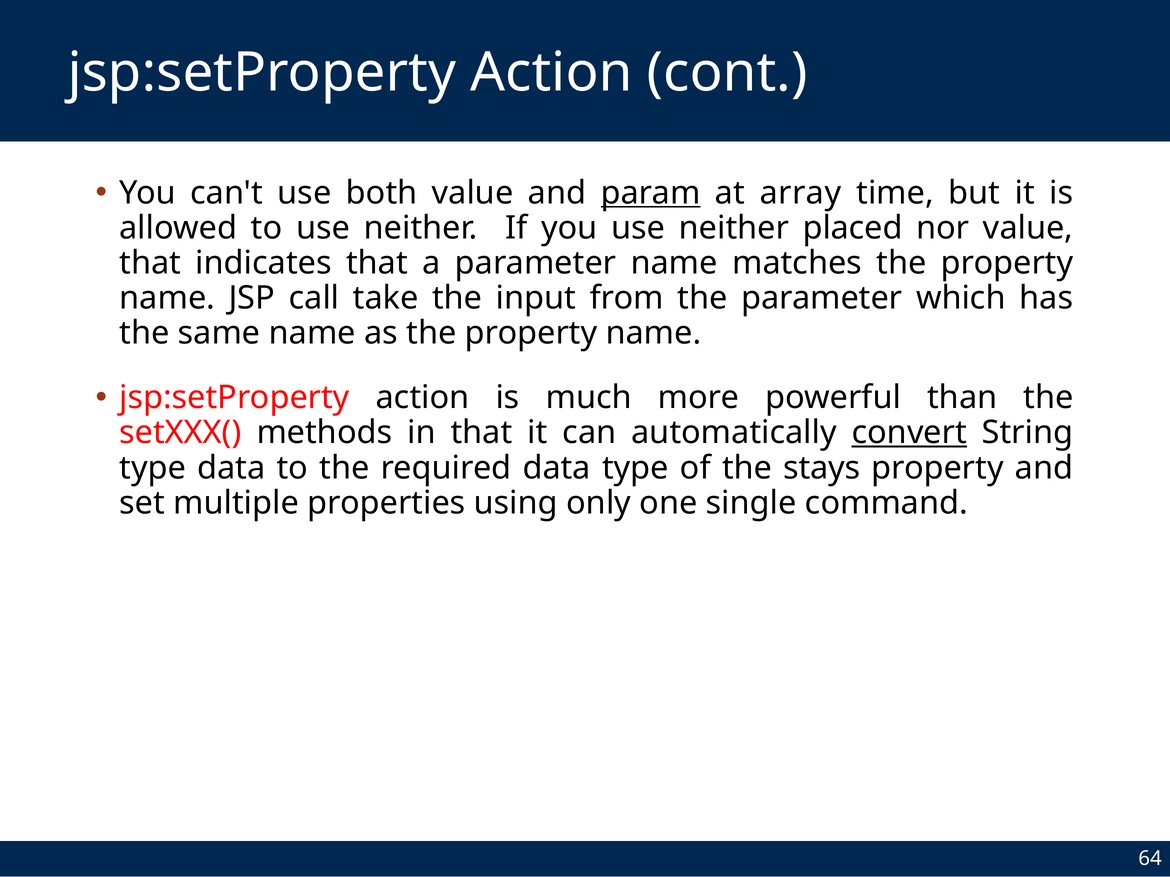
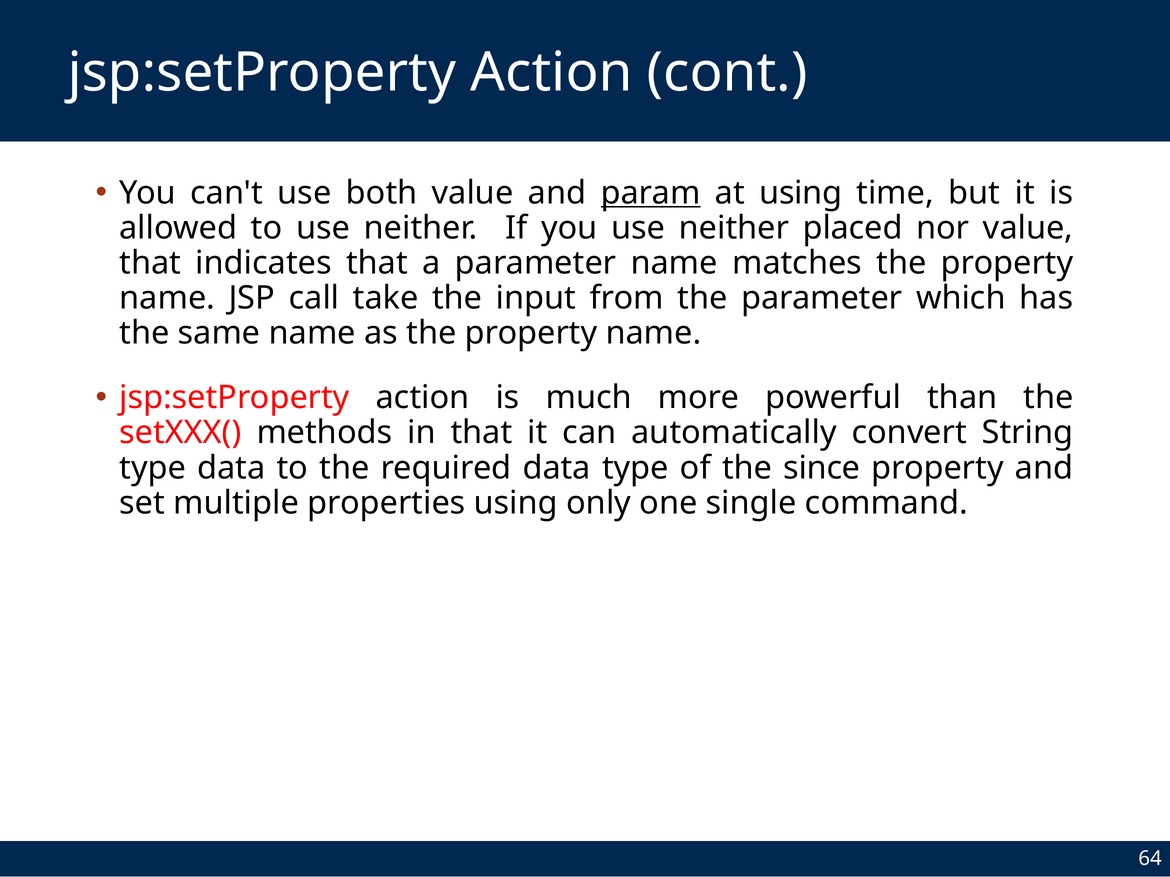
at array: array -> using (801, 193)
convert underline: present -> none (909, 433)
stays: stays -> since (822, 468)
